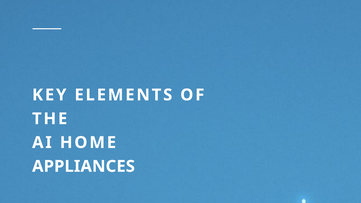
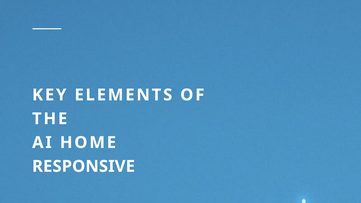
APPLIANCES: APPLIANCES -> RESPONSIVE (83, 166)
